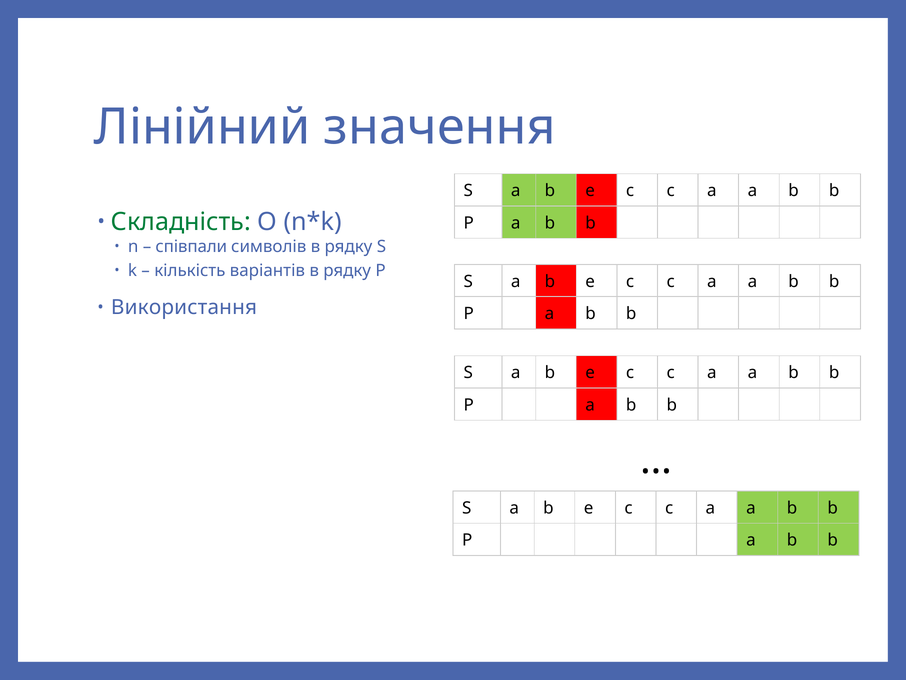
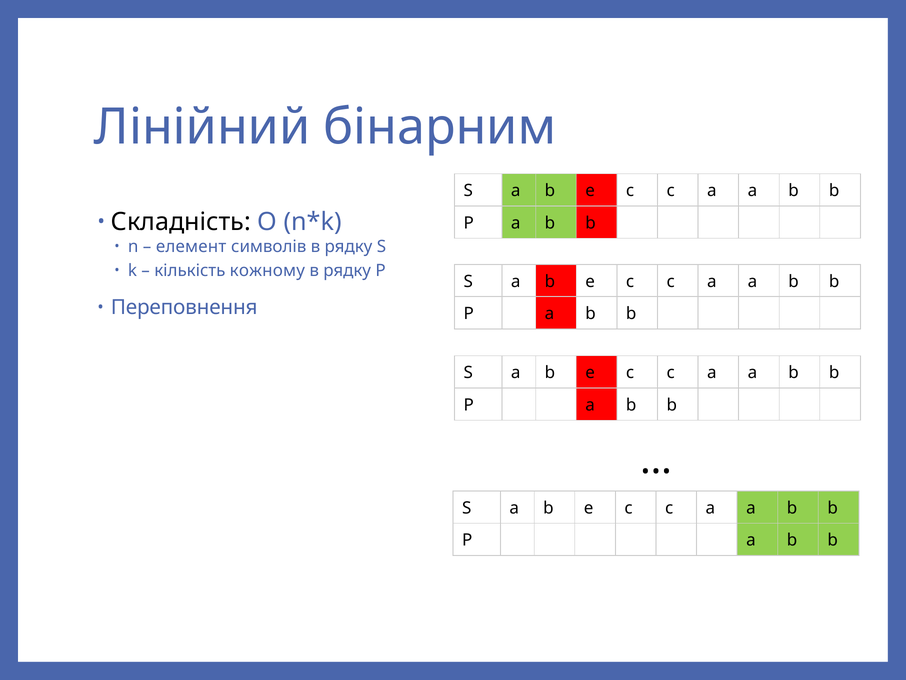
значення: значення -> бінарним (440, 127)
Складність colour: green -> black (181, 222)
співпали: співпали -> елемент (191, 247)
варіантів: варіантів -> кожному (267, 271)
Використання: Використання -> Переповнення (184, 307)
